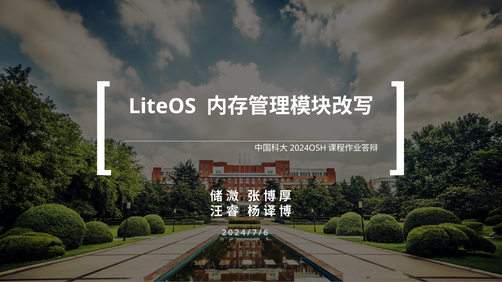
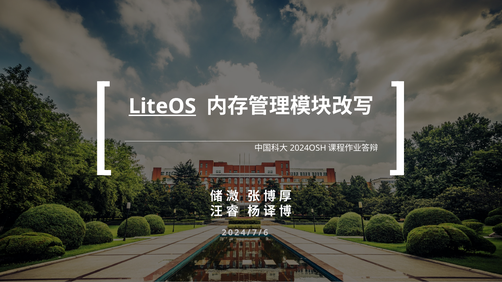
LiteOS underline: none -> present (162, 106)
